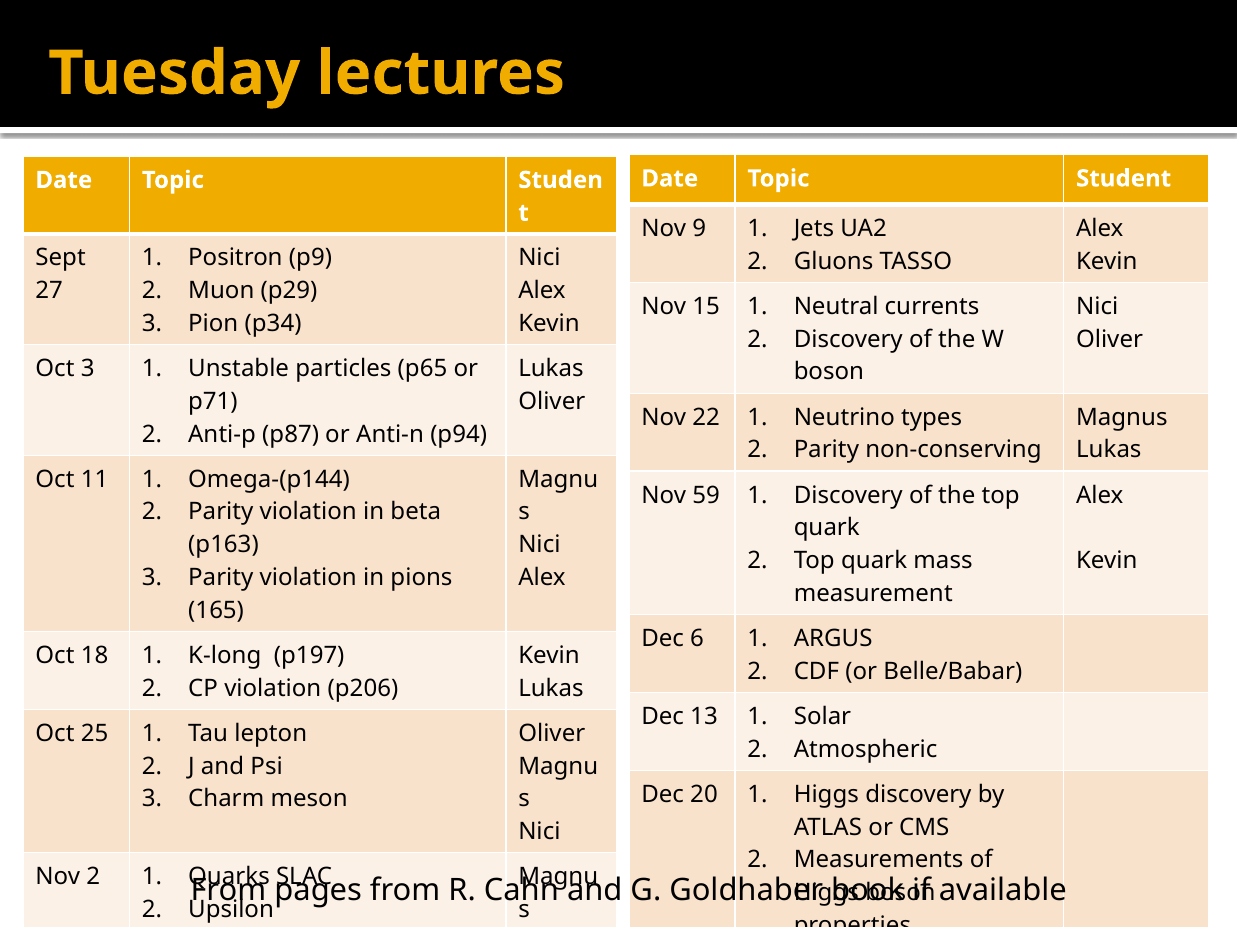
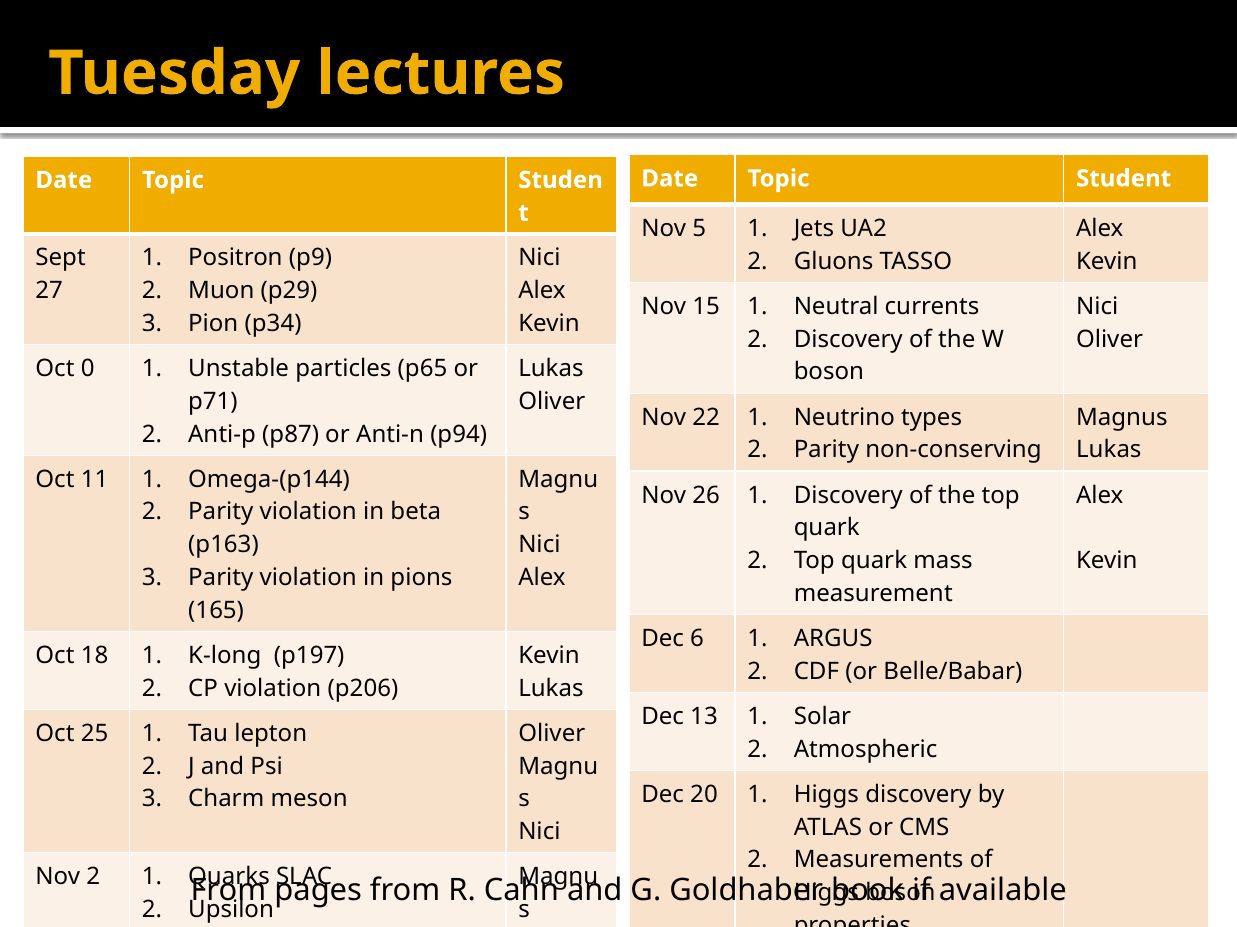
9: 9 -> 5 (699, 229)
Oct 3: 3 -> 0 (88, 369)
59: 59 -> 26 (706, 496)
